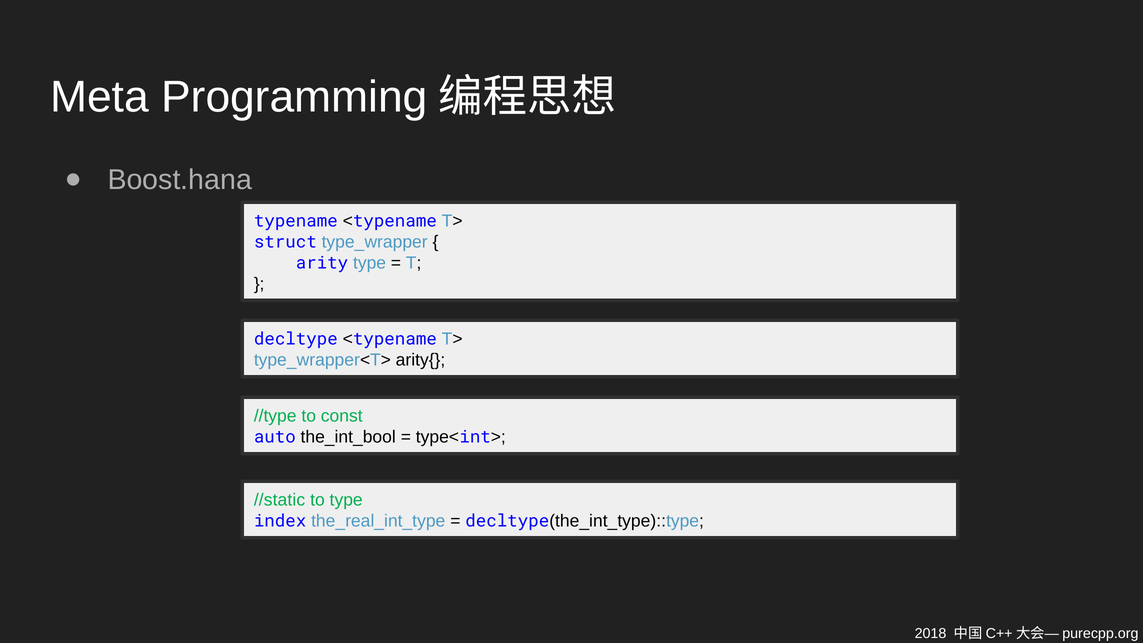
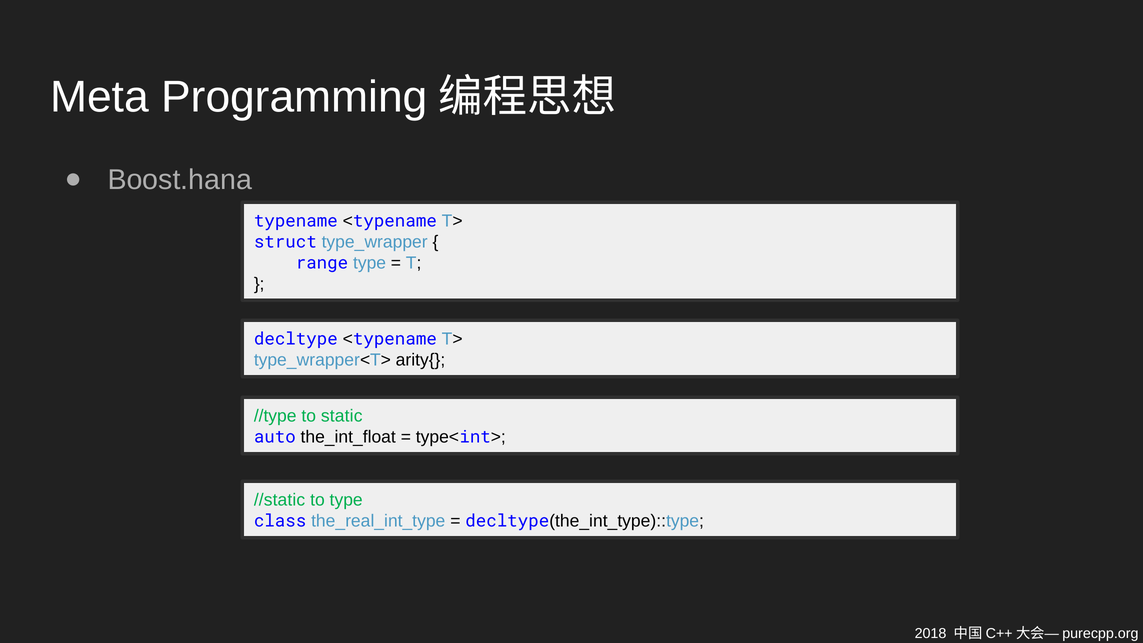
arity: arity -> range (322, 263)
const: const -> static (342, 416)
the_int_bool: the_int_bool -> the_int_float (348, 437)
index: index -> class (280, 521)
